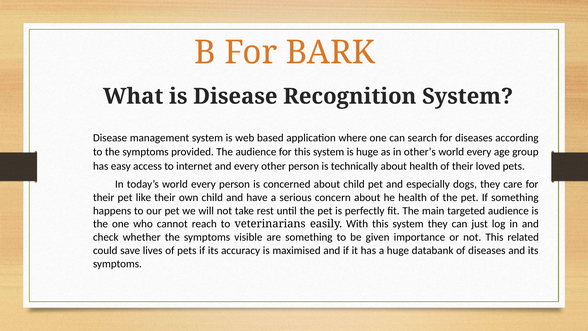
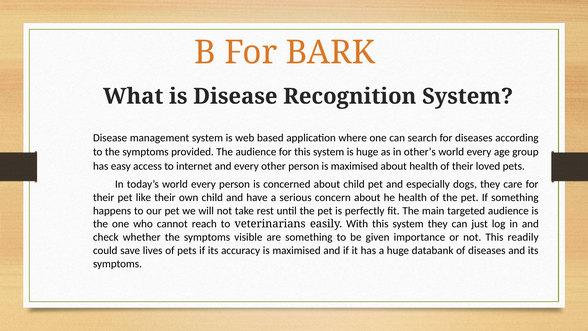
person is technically: technically -> maximised (354, 166)
related: related -> readily (523, 237)
